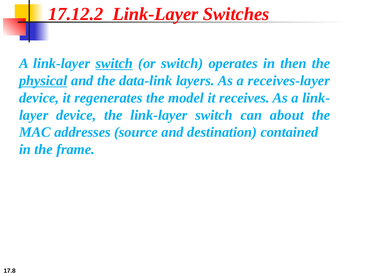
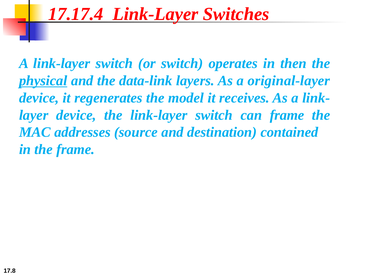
17.12.2: 17.12.2 -> 17.17.4 (76, 14)
switch underline: present -> none (114, 63)
receives-layer: receives-layer -> original-layer (289, 81)
can about: about -> frame (287, 115)
